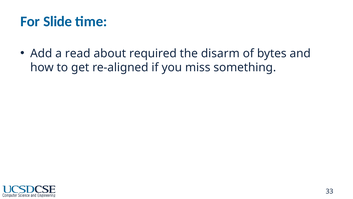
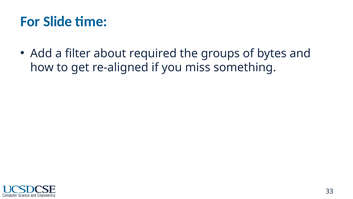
read: read -> filter (78, 53)
disarm: disarm -> groups (220, 53)
